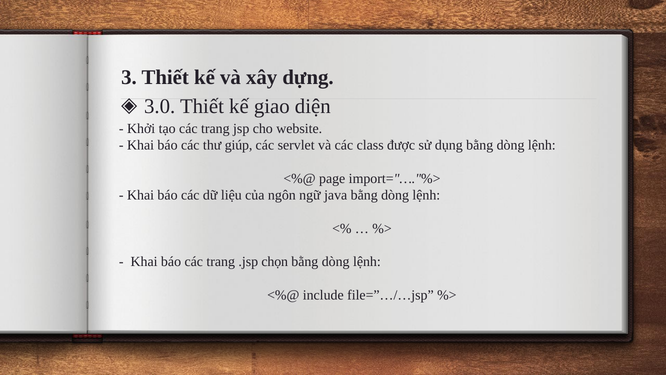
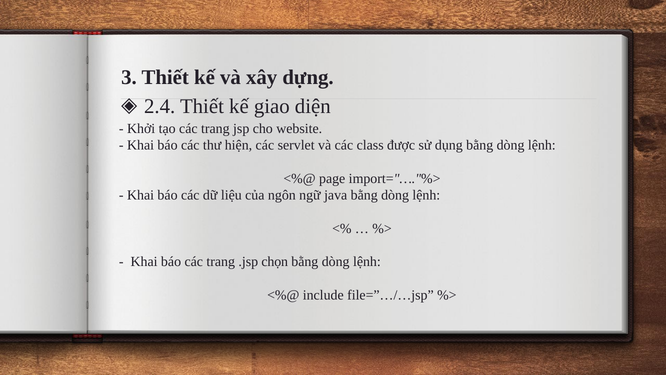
3.0: 3.0 -> 2.4 (160, 106)
giúp: giúp -> hiện (238, 145)
